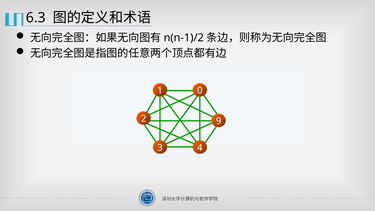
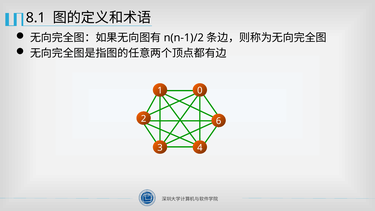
6.3: 6.3 -> 8.1 (36, 18)
9: 9 -> 6 (219, 121)
